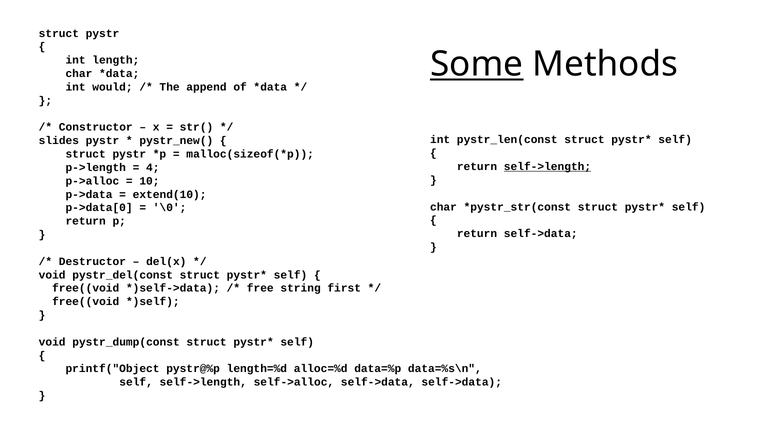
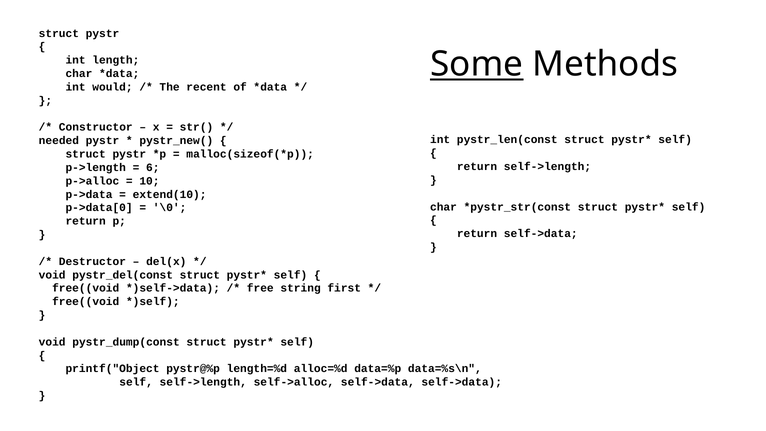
append: append -> recent (206, 87)
slides: slides -> needed (59, 141)
self->length underline: present -> none (548, 167)
4: 4 -> 6 (153, 167)
